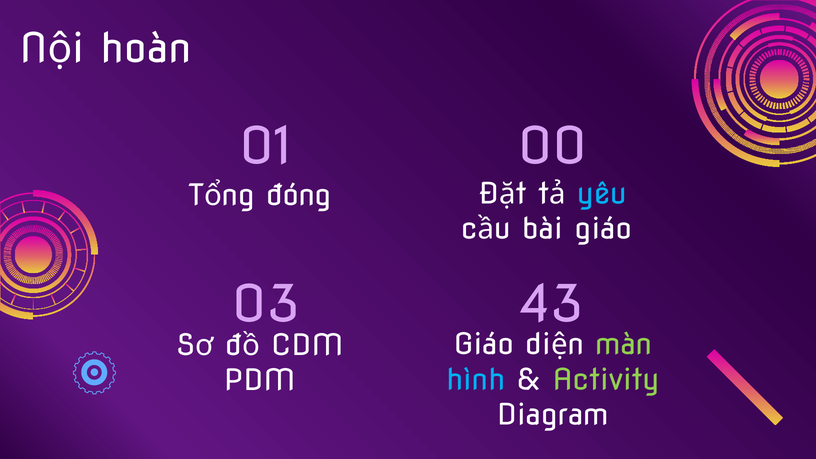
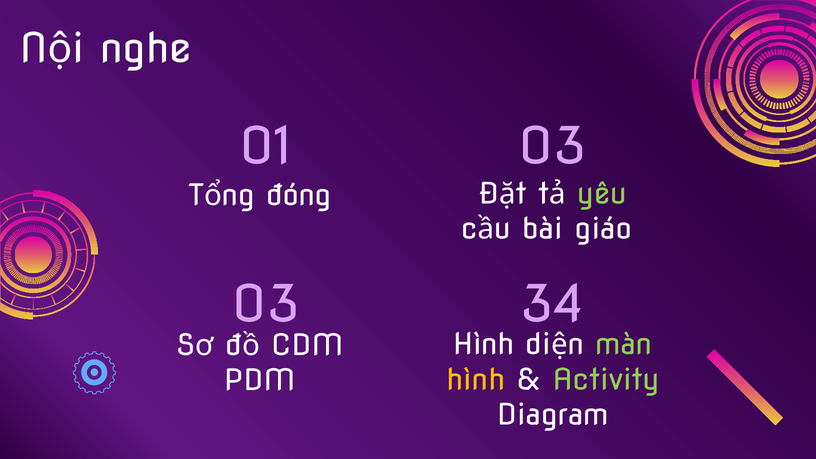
hoàn: hoàn -> nghe (146, 49)
01 00: 00 -> 03 (552, 147)
yêu colour: light blue -> light green (602, 194)
43: 43 -> 34 (552, 305)
Giáo: Giáo -> Hình (484, 345)
hình colour: light blue -> yellow (476, 380)
